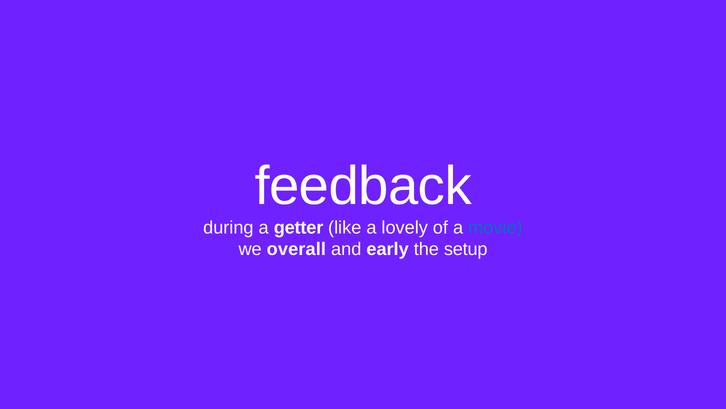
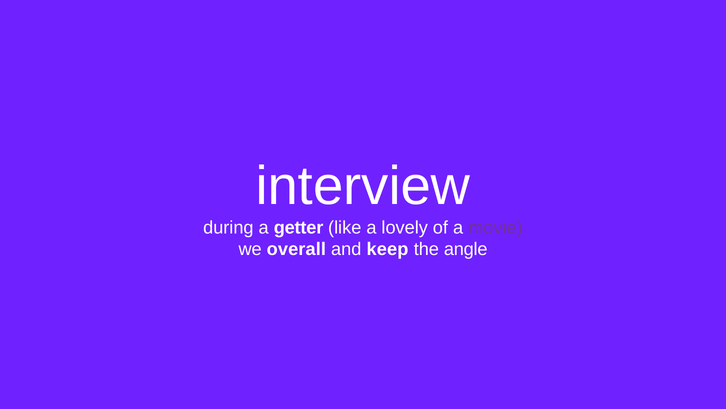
feedback: feedback -> interview (363, 186)
movie colour: blue -> purple (495, 227)
early: early -> keep (387, 249)
setup: setup -> angle (466, 249)
